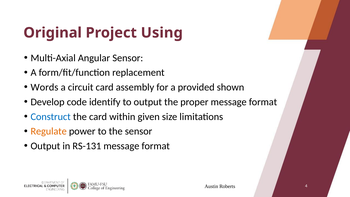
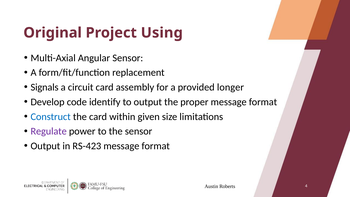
Words: Words -> Signals (45, 87)
shown: shown -> longer (230, 87)
Regulate colour: orange -> purple (49, 131)
RS-131: RS-131 -> RS-423 (87, 146)
